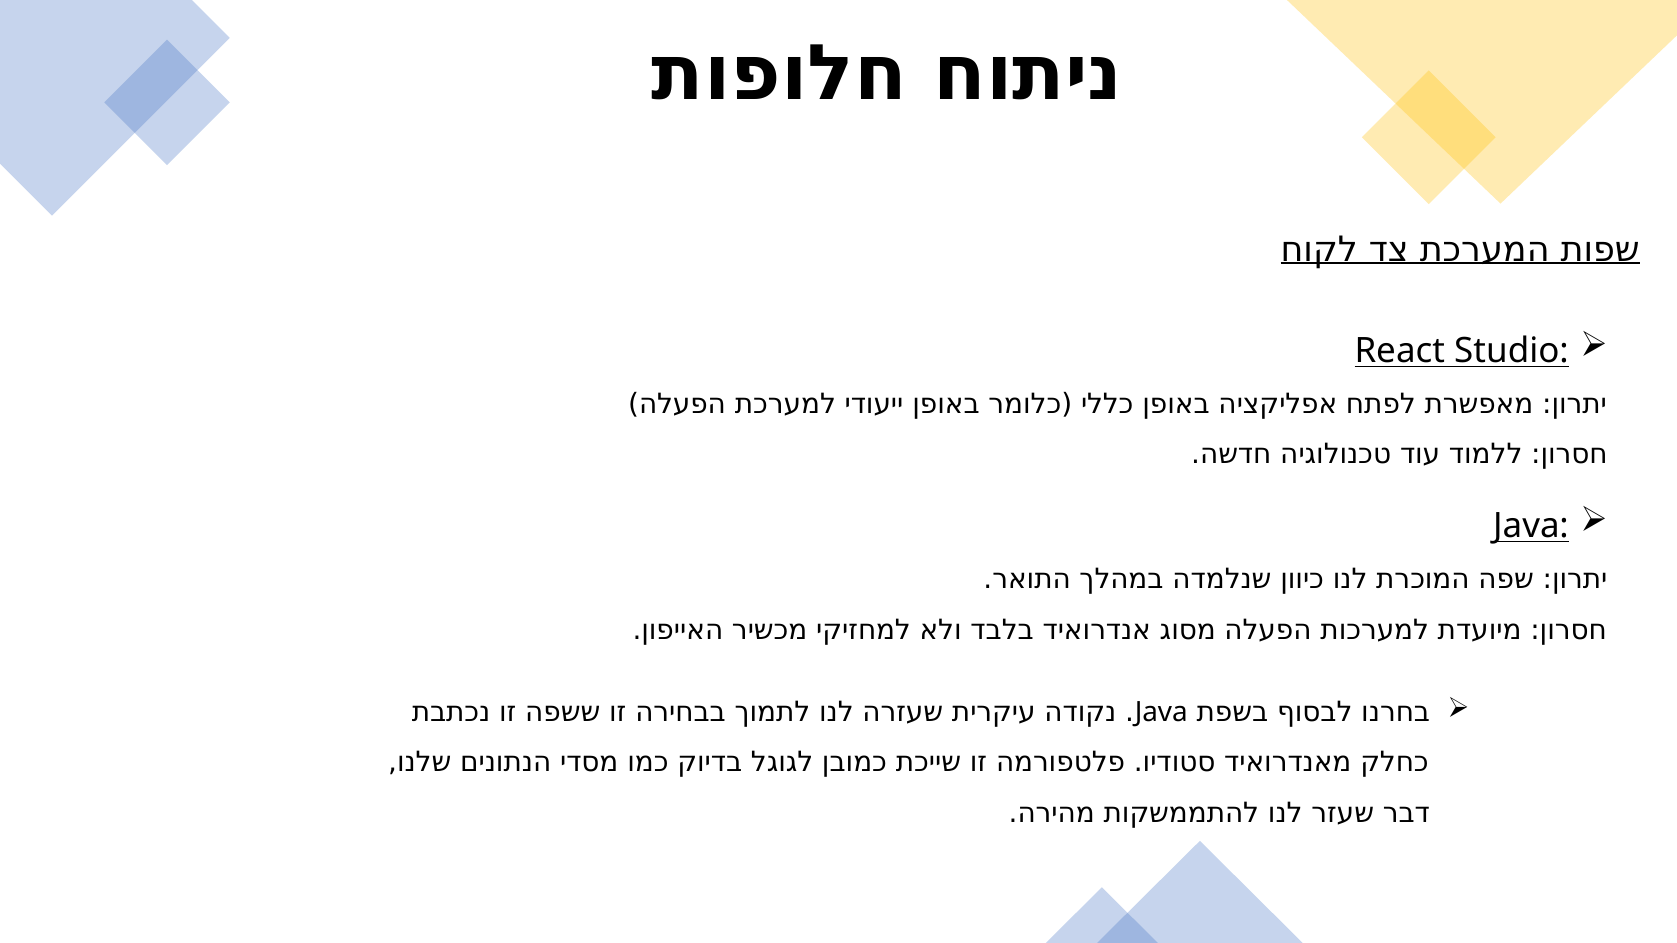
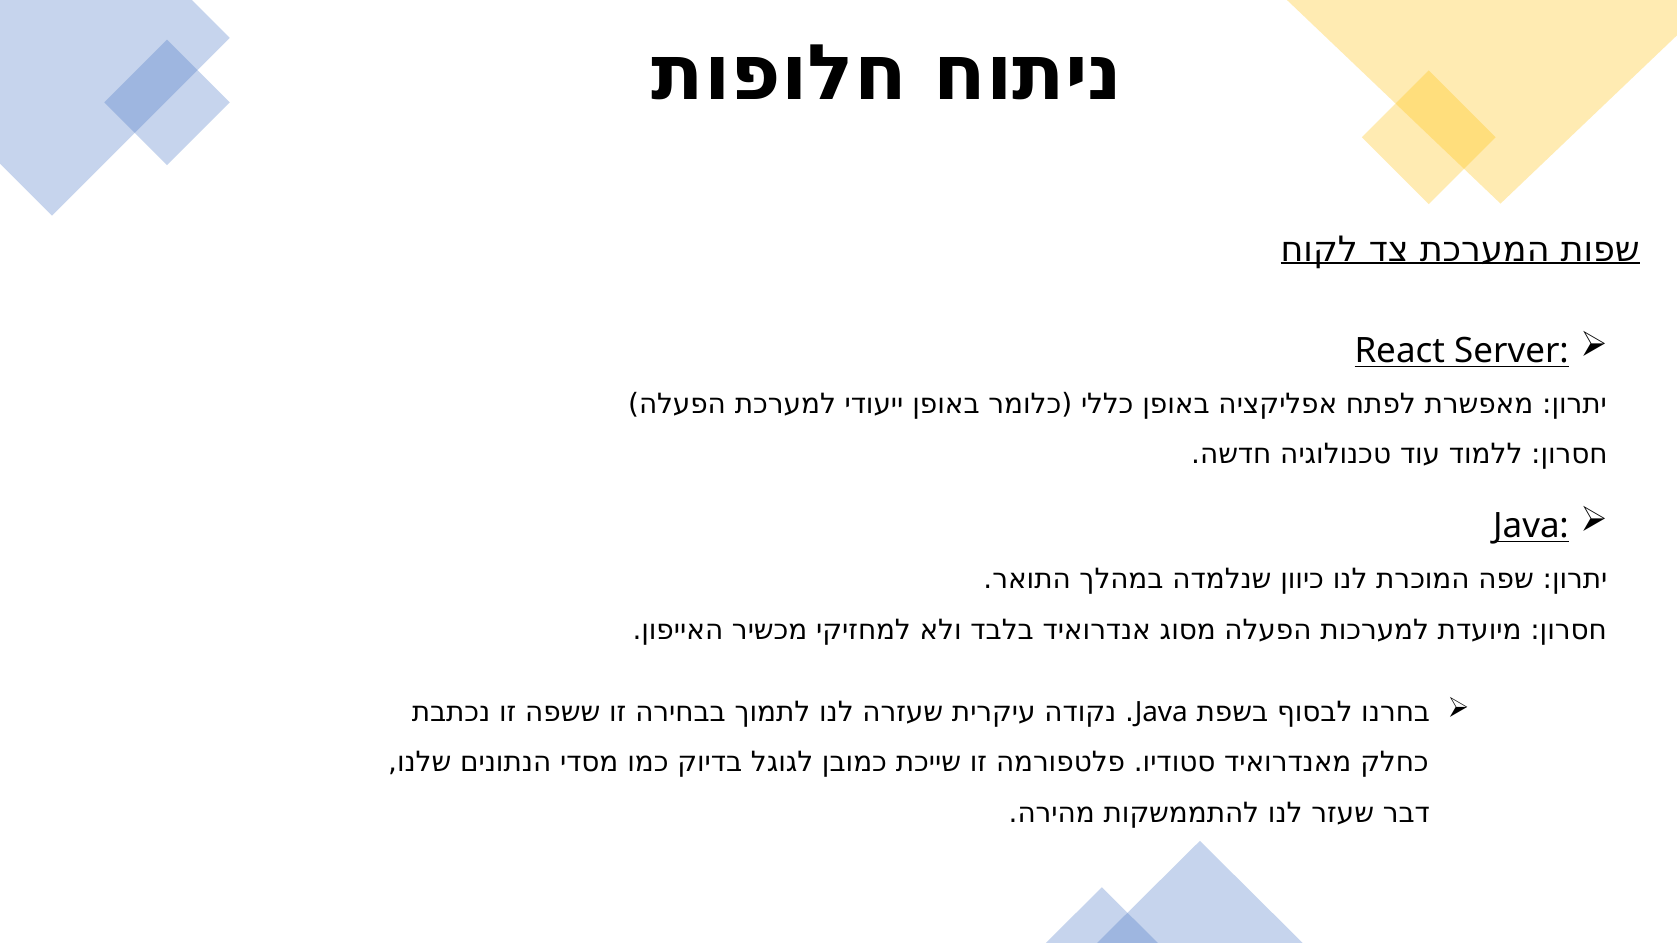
Studio: Studio -> Server (1507, 351)
